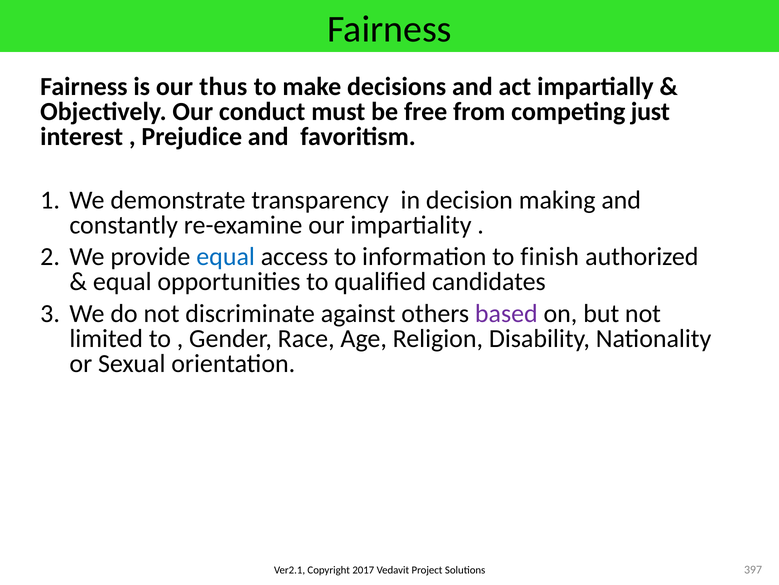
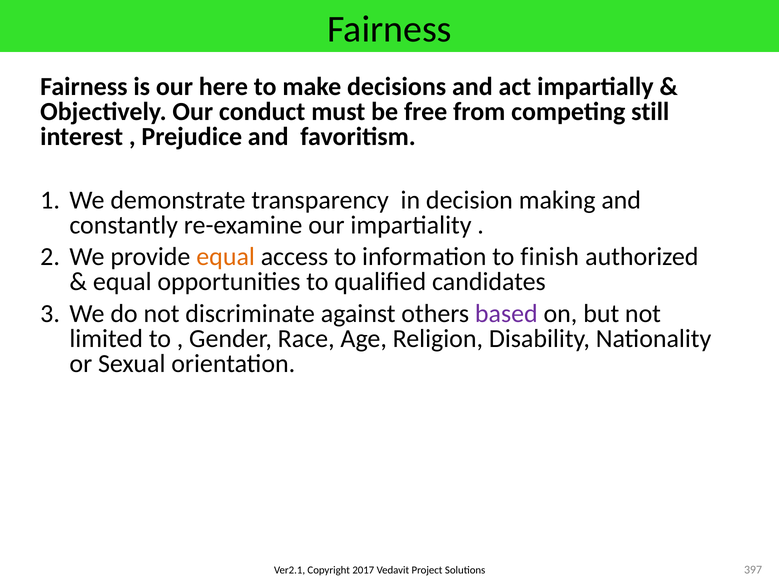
thus: thus -> here (223, 87)
just: just -> still (650, 112)
equal colour: blue -> orange (226, 256)
